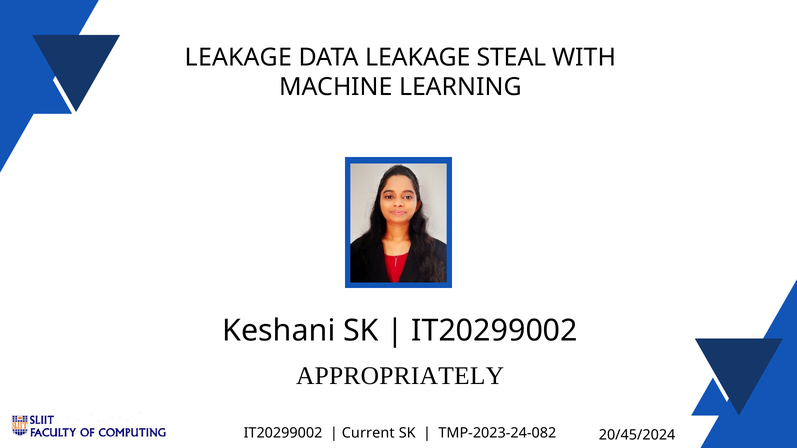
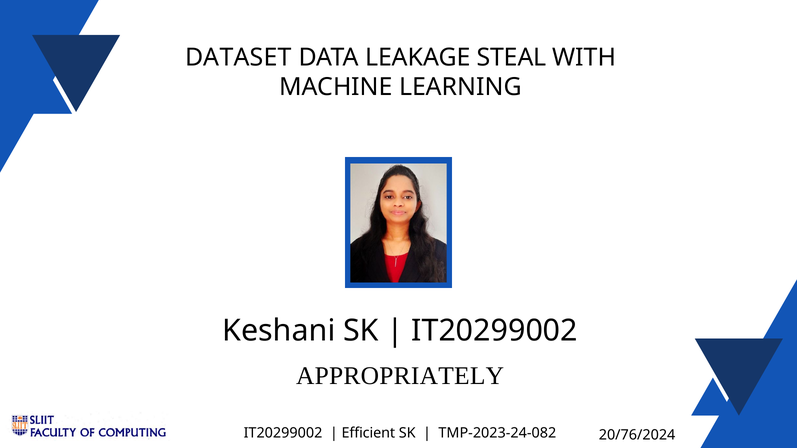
LEAKAGE: LEAKAGE -> DATASET (238, 58)
Current: Current -> Efficient (368, 433)
20/45/2024: 20/45/2024 -> 20/76/2024 (637, 435)
